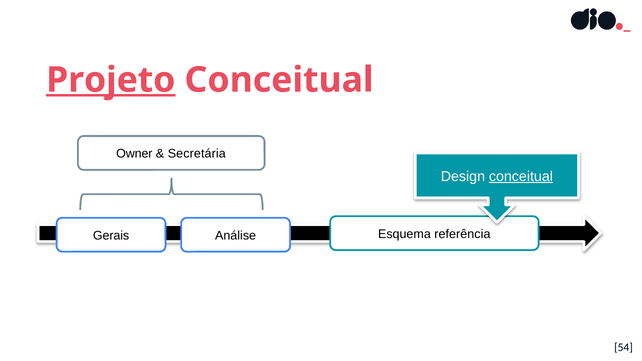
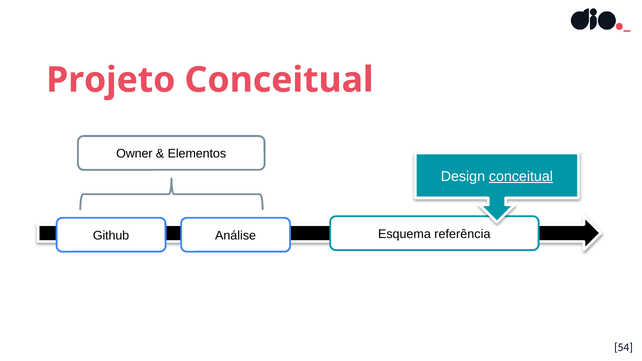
Projeto underline: present -> none (111, 80)
Secretária: Secretária -> Elementos (197, 154)
Gerais: Gerais -> Github (111, 236)
